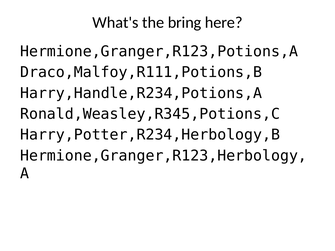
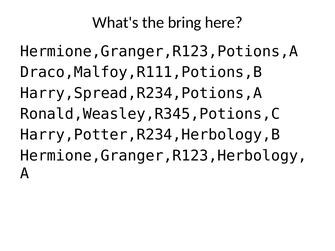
Harry,Handle,R234,Potions,A: Harry,Handle,R234,Potions,A -> Harry,Spread,R234,Potions,A (141, 93)
